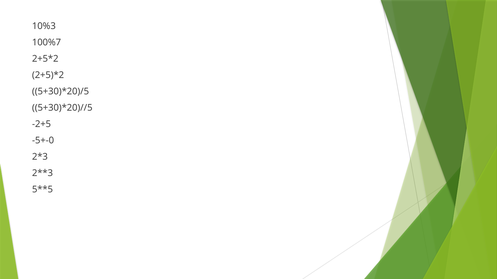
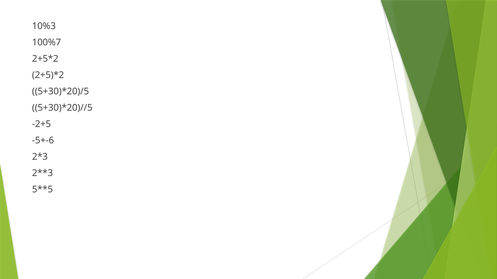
-5+-0: -5+-0 -> -5+-6 (43, 141)
